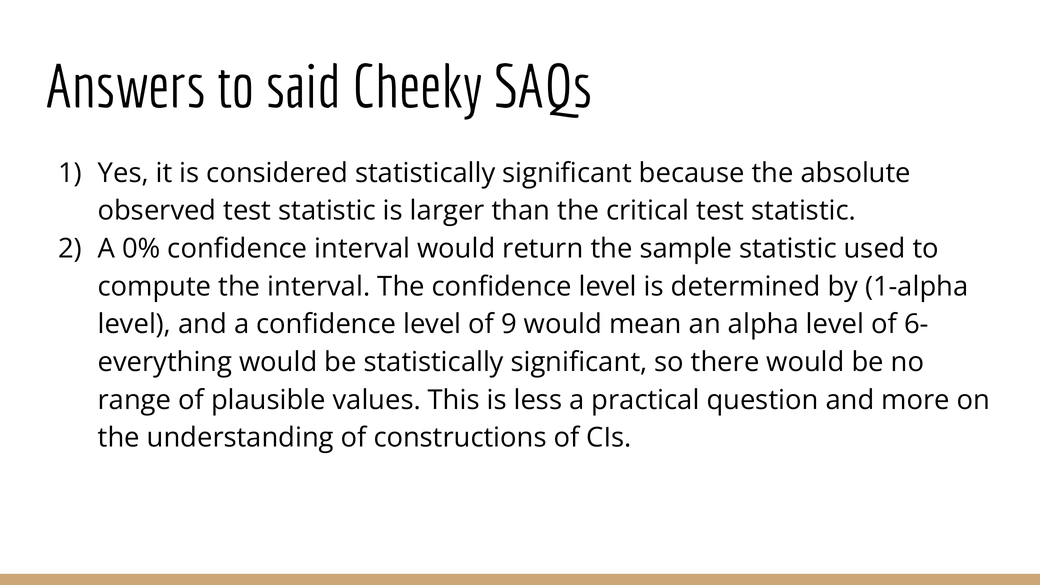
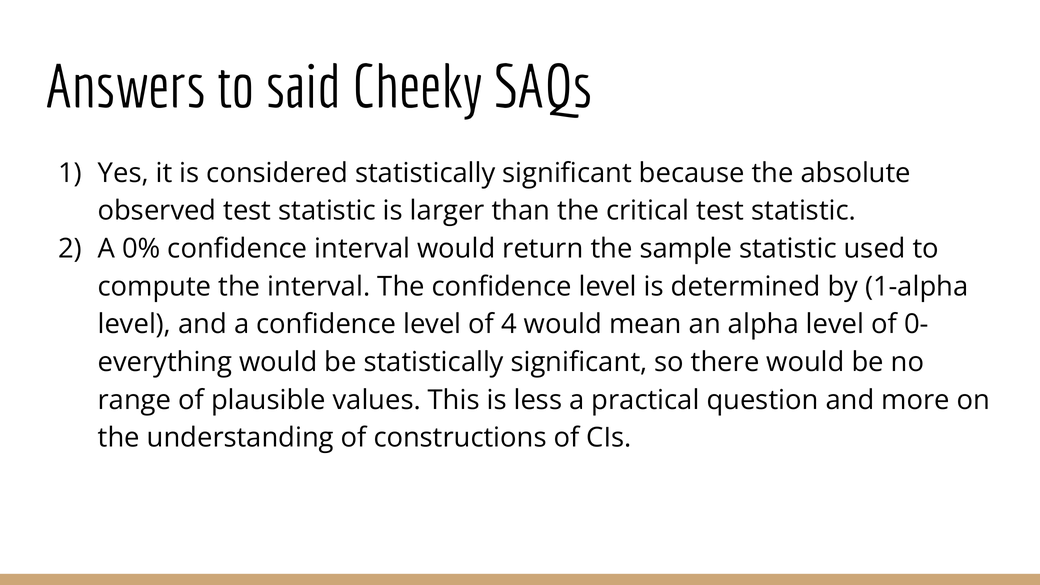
9: 9 -> 4 (509, 324)
6-: 6- -> 0- (916, 324)
